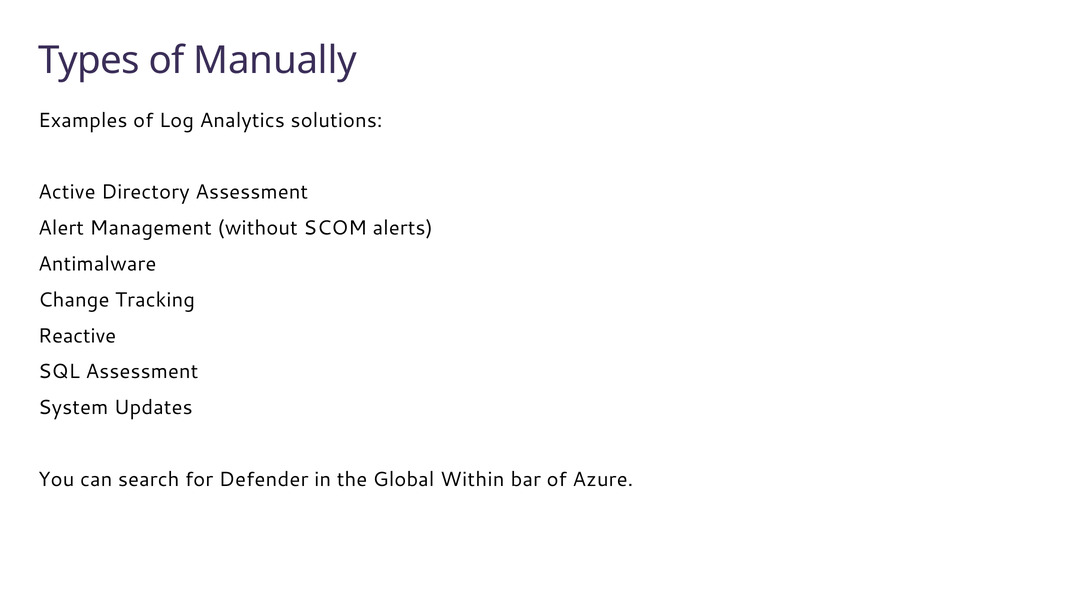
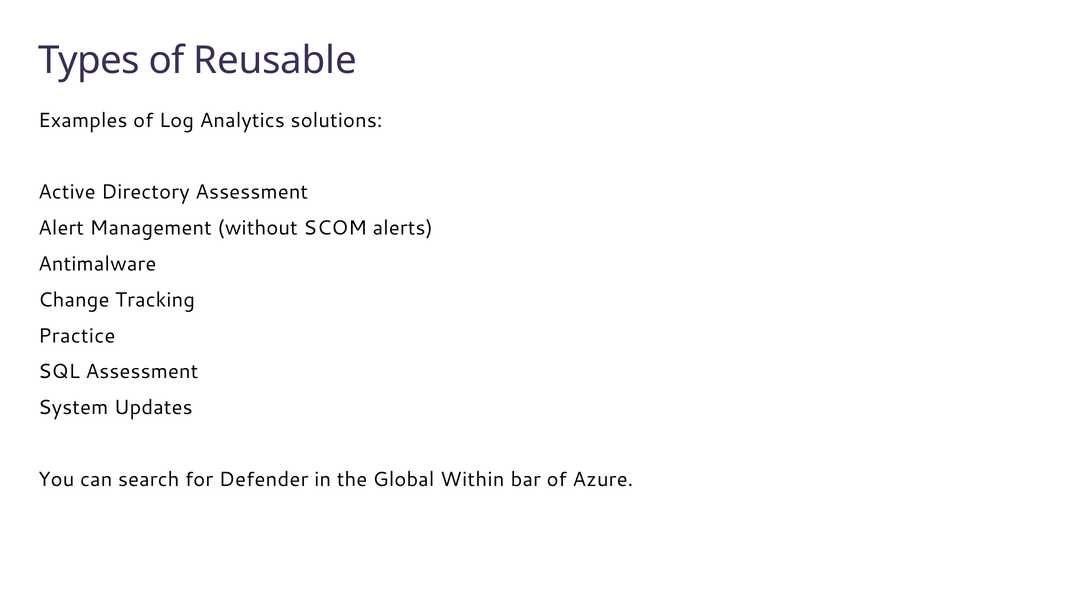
Manually: Manually -> Reusable (275, 60)
Reactive: Reactive -> Practice (77, 336)
